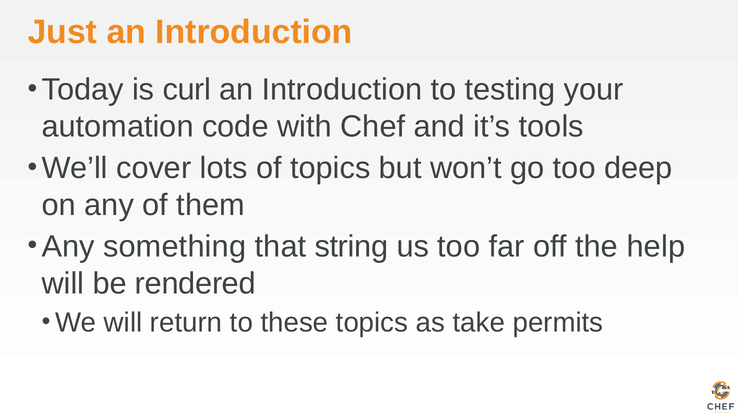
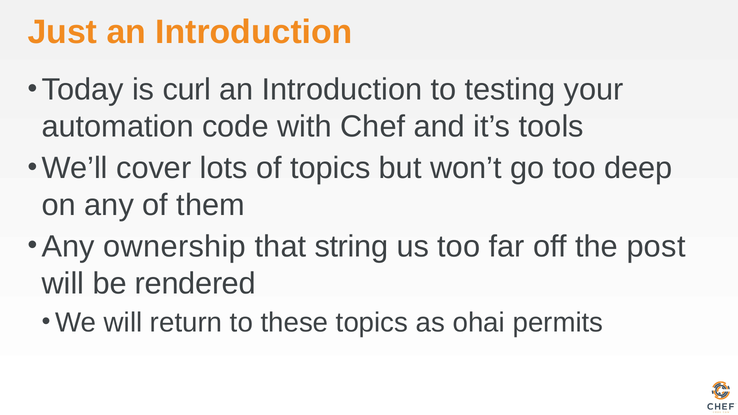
something: something -> ownership (175, 247)
help: help -> post (656, 247)
take: take -> ohai (479, 323)
